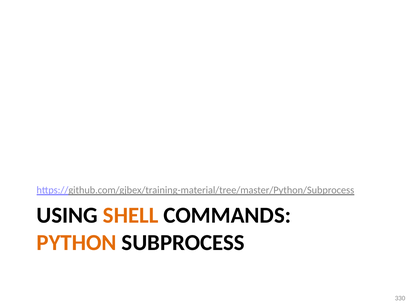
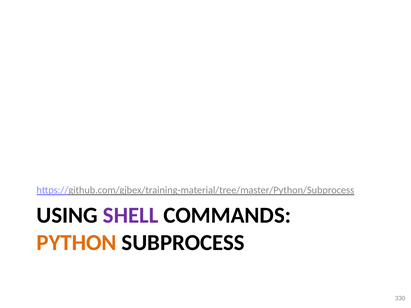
SHELL colour: orange -> purple (131, 215)
